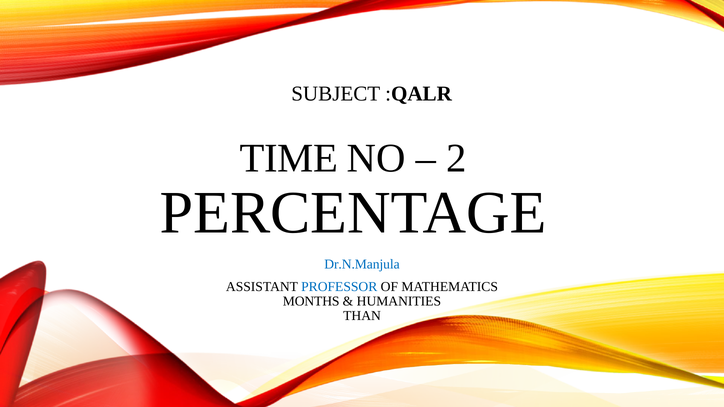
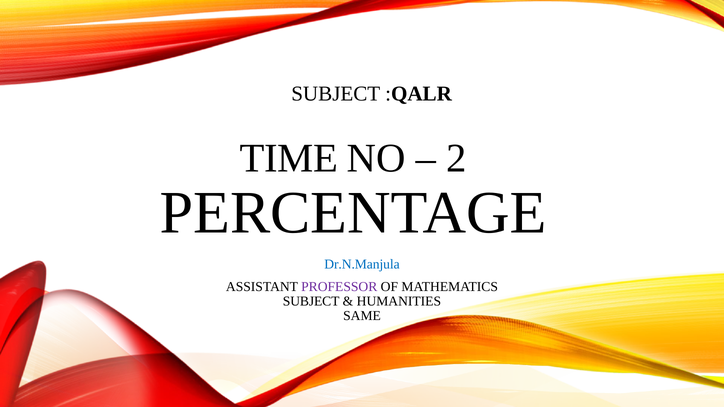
PROFESSOR colour: blue -> purple (339, 287)
MONTHS: MONTHS -> SUBJECT (311, 301)
THAN: THAN -> SAME (362, 316)
